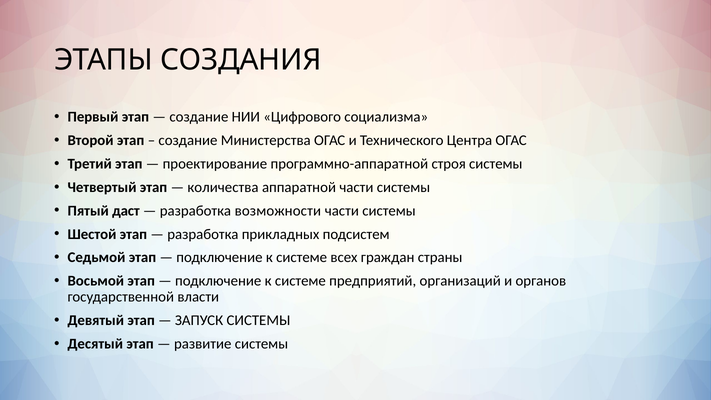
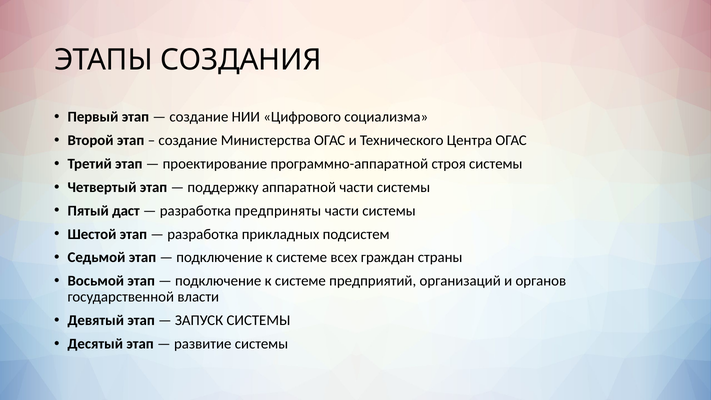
количества: количества -> поддержку (223, 187)
возможности: возможности -> предприняты (278, 211)
